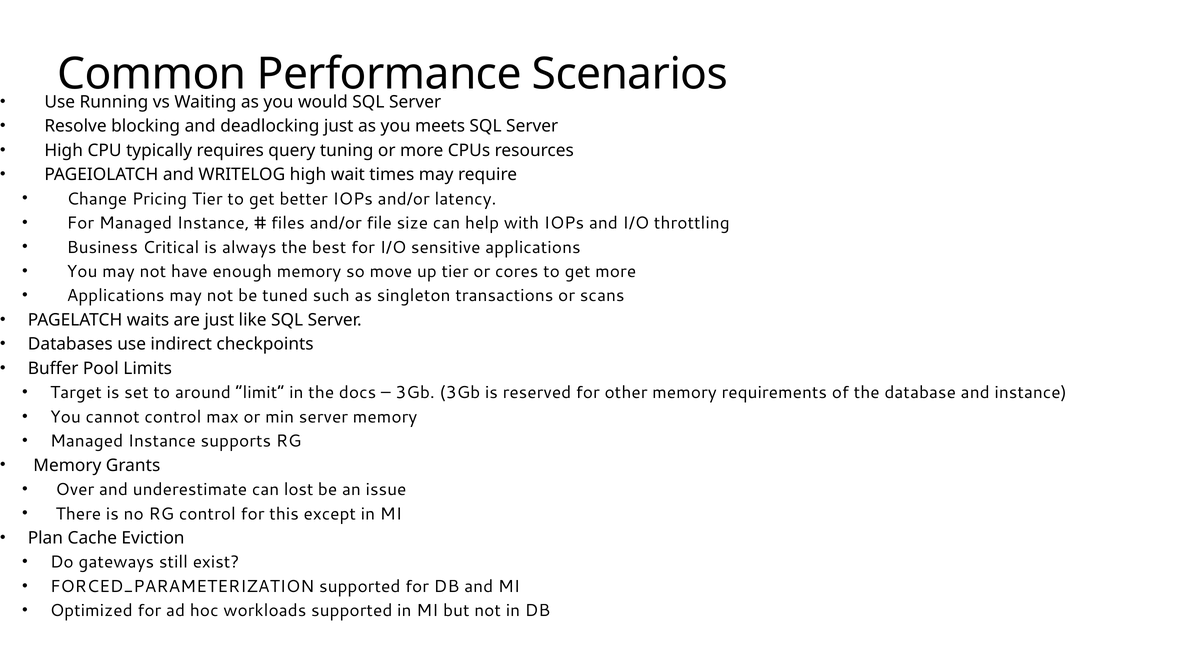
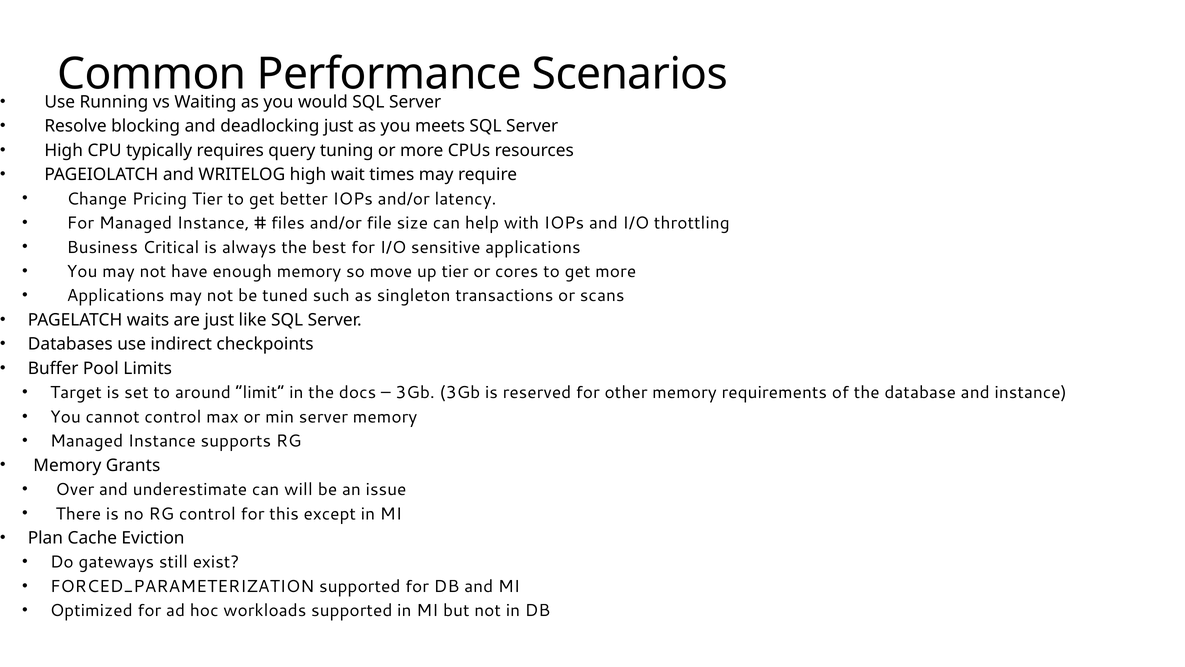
lost: lost -> will (298, 489)
